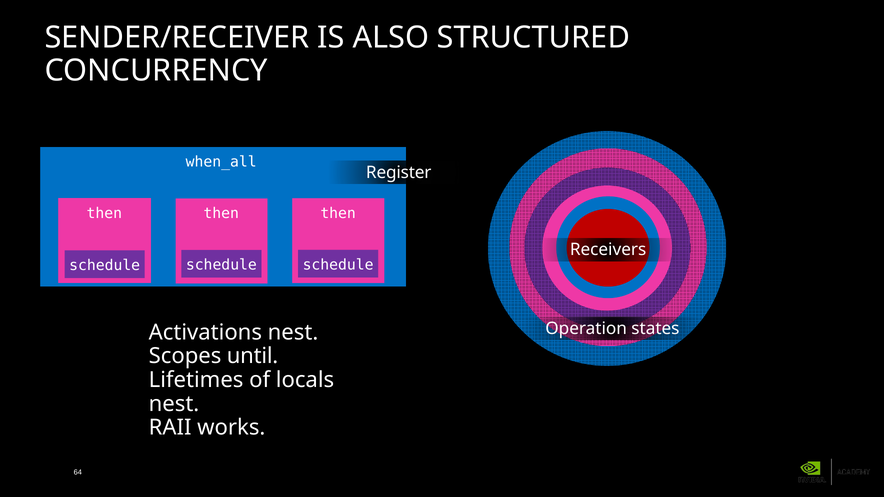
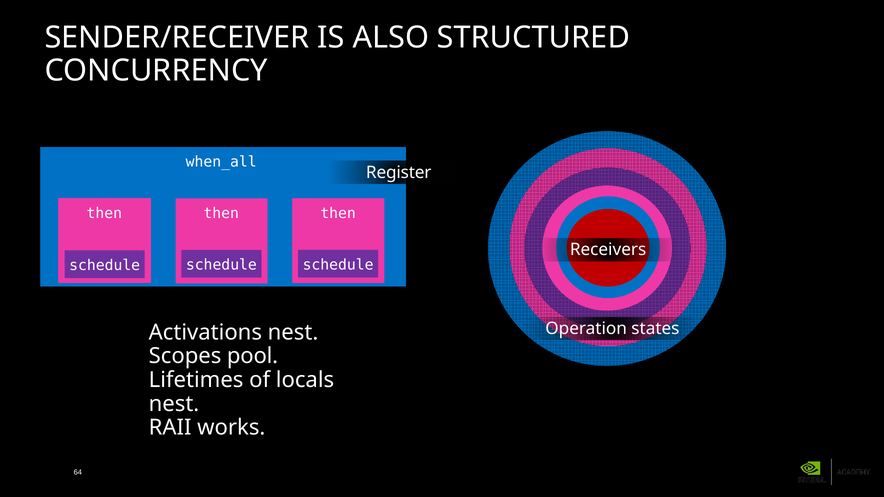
until: until -> pool (253, 356)
